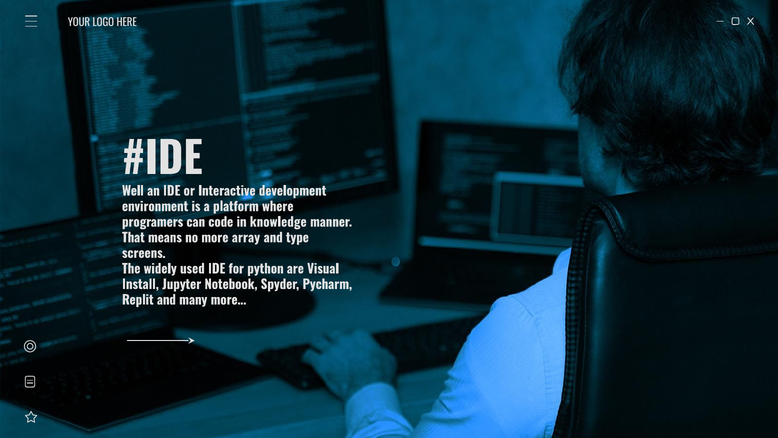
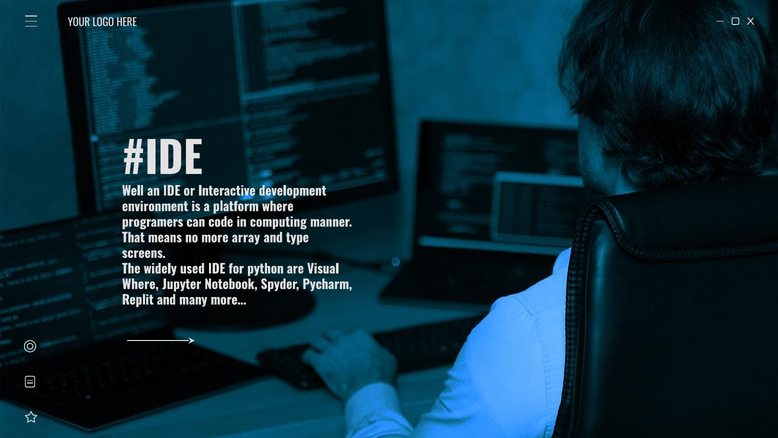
knowledge: knowledge -> computing (278, 222)
Install: Install -> Where (140, 285)
